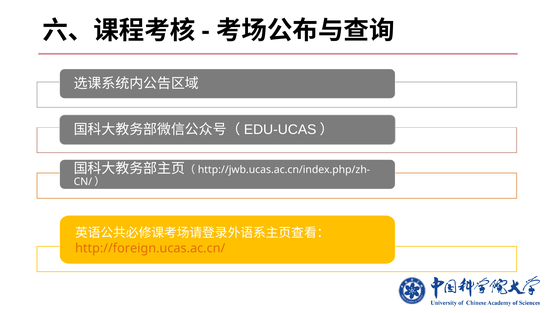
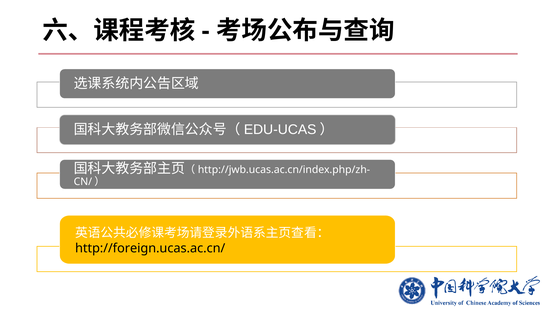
http://foreign.ucas.ac.cn/ colour: orange -> black (150, 248)
